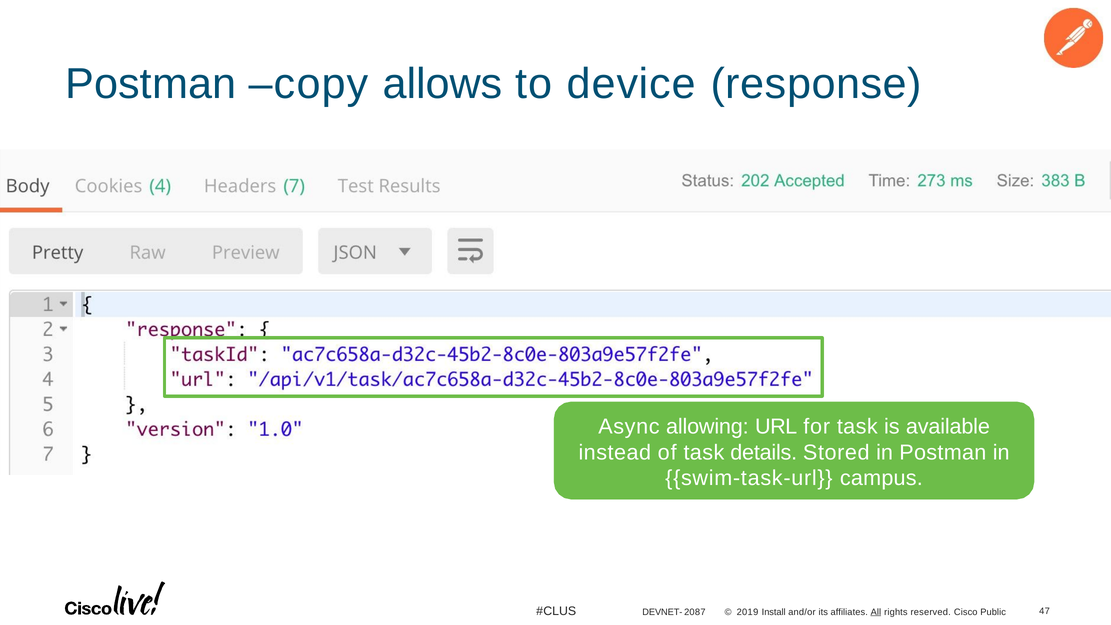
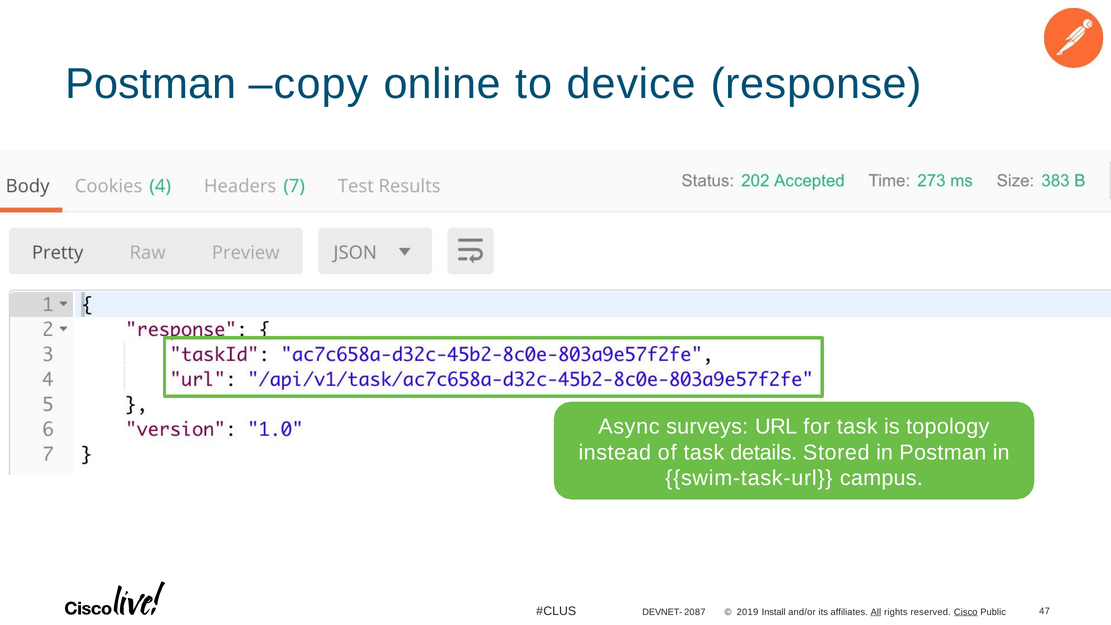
allows: allows -> online (442, 84)
allowing: allowing -> surveys (707, 426)
available: available -> topology (948, 426)
Cisco underline: none -> present (966, 612)
